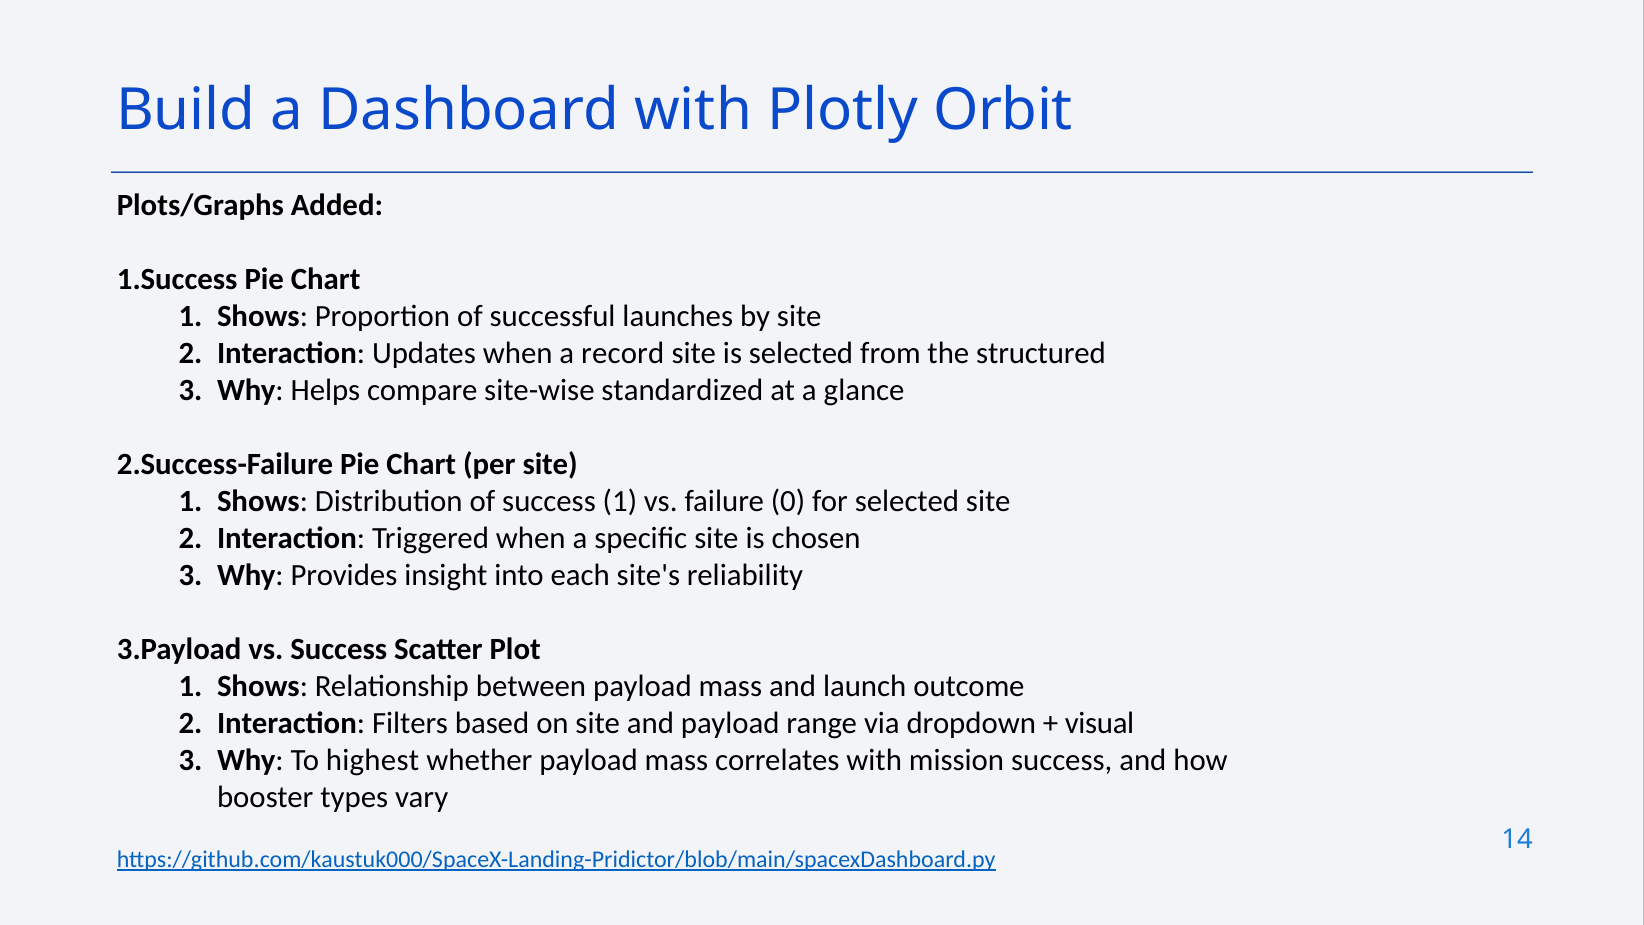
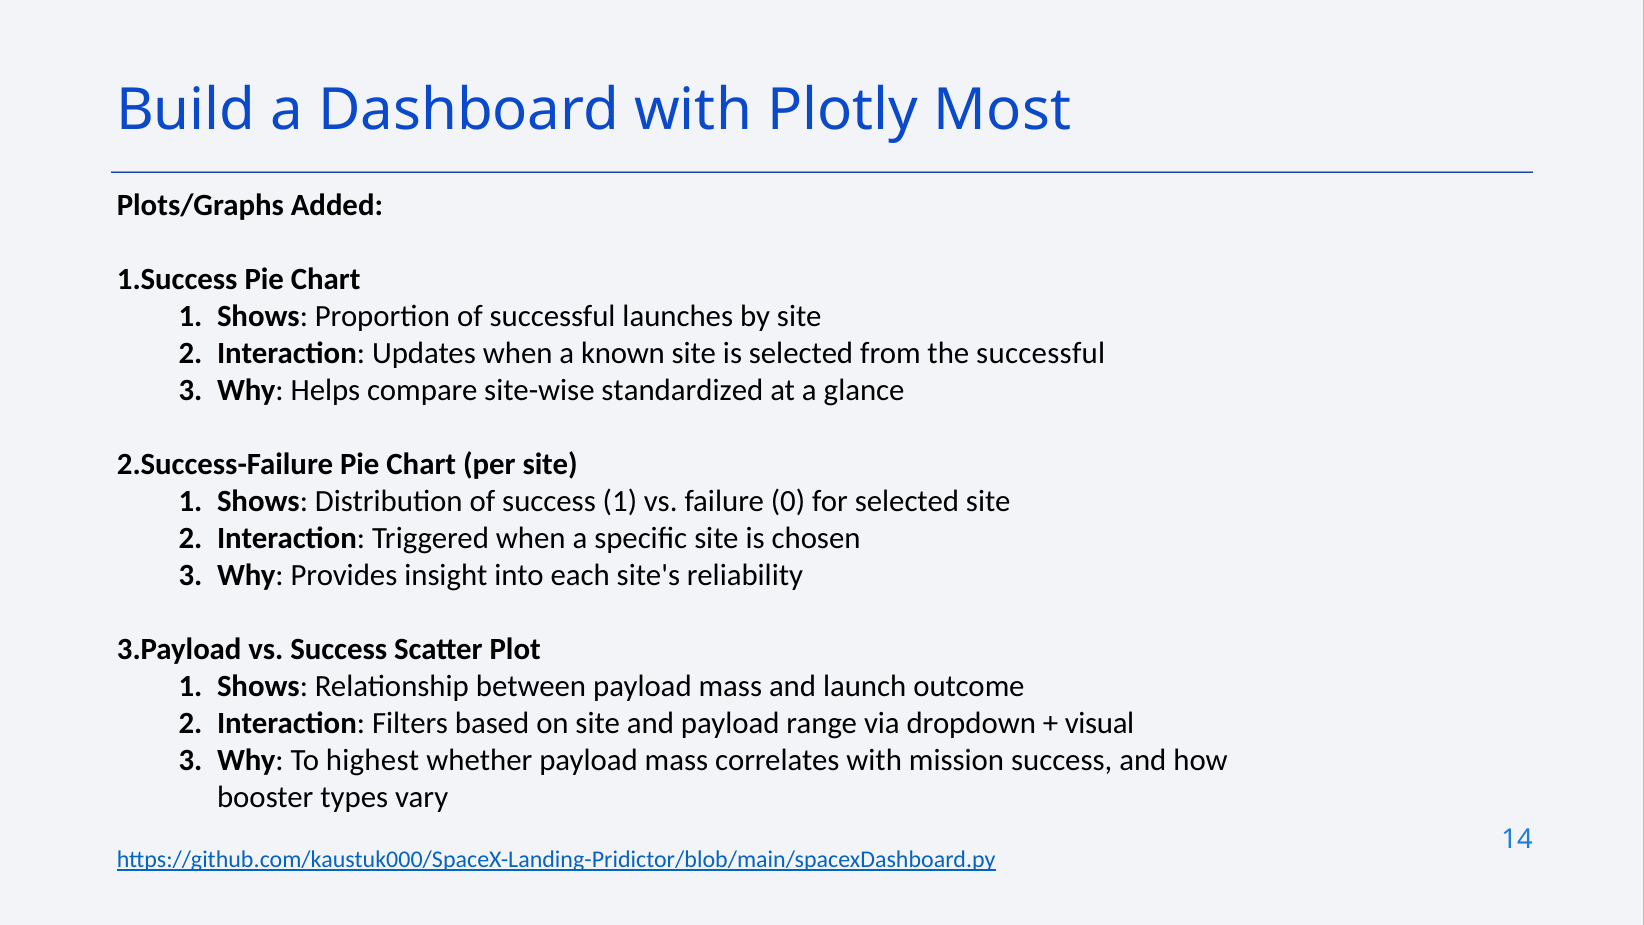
Orbit: Orbit -> Most (1002, 110)
record: record -> known (623, 354)
the structured: structured -> successful (1041, 354)
